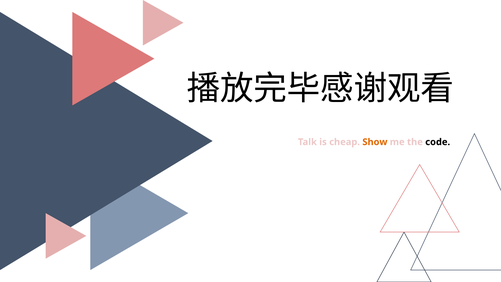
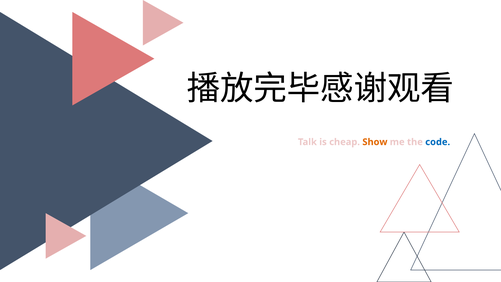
code colour: black -> blue (438, 142)
